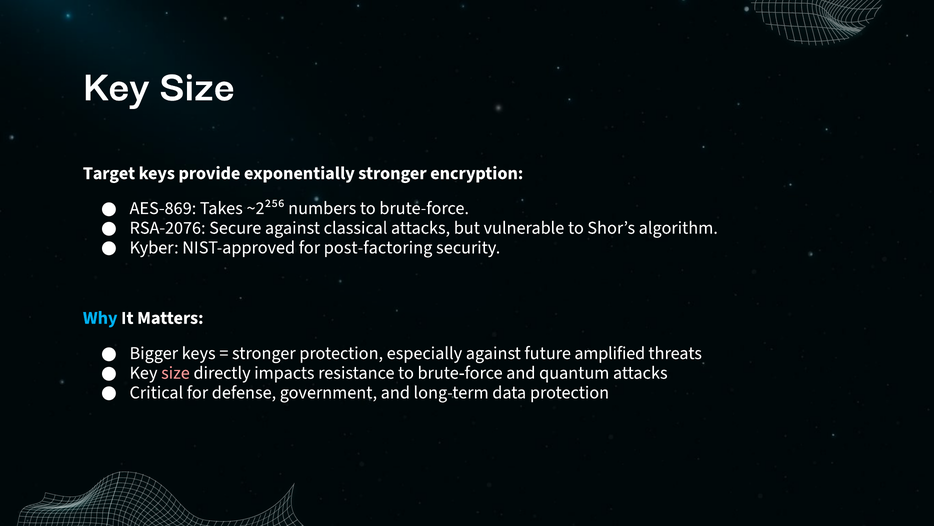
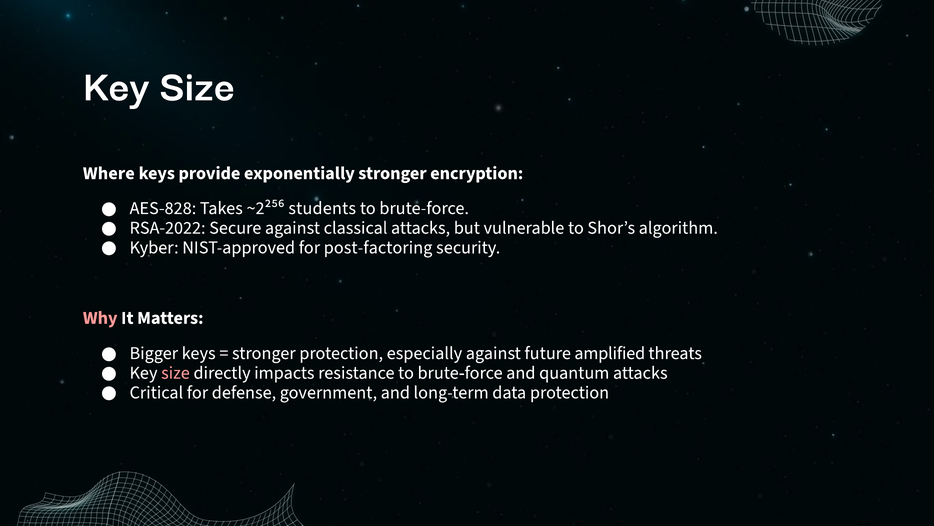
Target: Target -> Where (109, 173)
AES-869: AES-869 -> AES-828 (163, 208)
numbers: numbers -> students (322, 208)
RSA-2076: RSA-2076 -> RSA-2022 (168, 227)
Why colour: light blue -> pink (100, 317)
